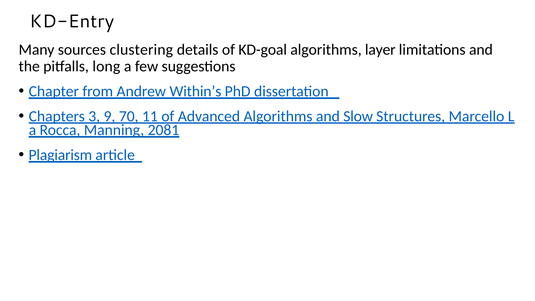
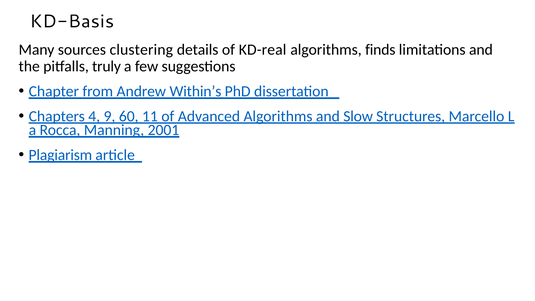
KD-Entry: KD-Entry -> KD-Basis (72, 22)
KD-goal: KD-goal -> KD-real (263, 50)
layer: layer -> finds (380, 50)
long: long -> truly (107, 66)
3: 3 -> 4 (94, 116)
70: 70 -> 60 (129, 116)
2081: 2081 -> 2001 (163, 130)
